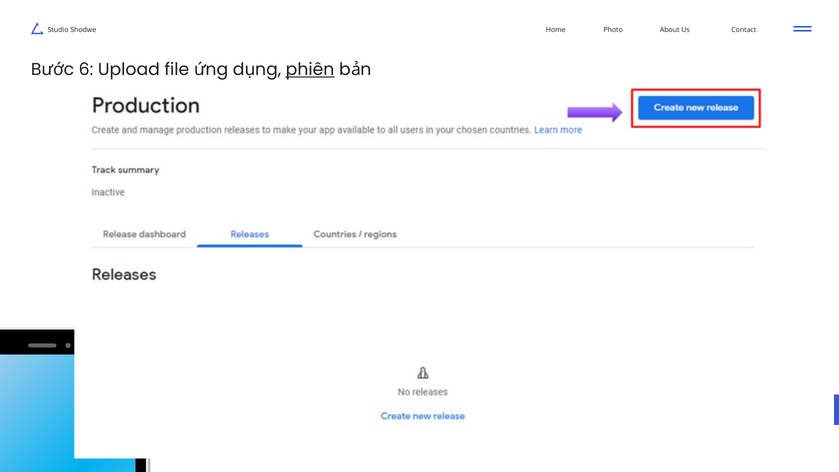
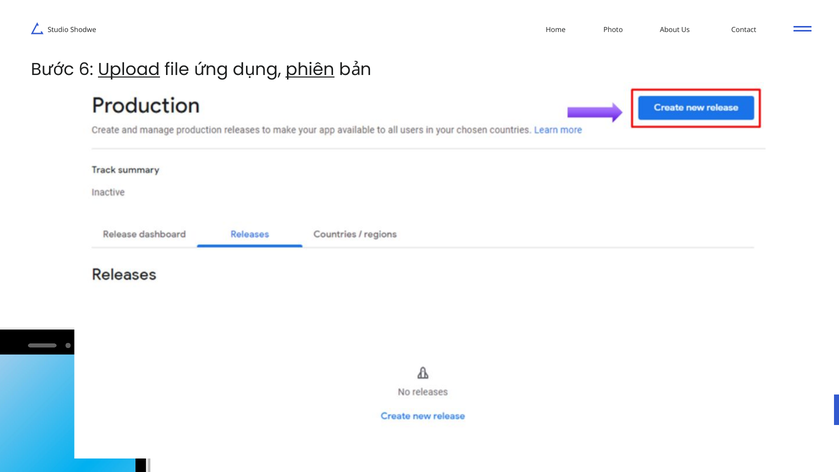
Upload underline: none -> present (129, 70)
